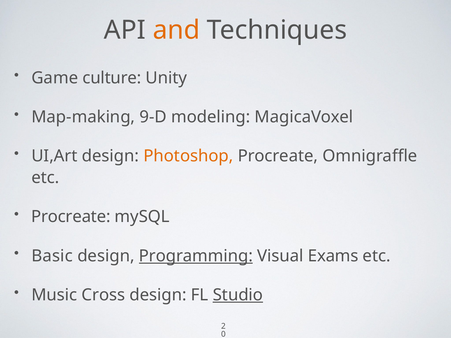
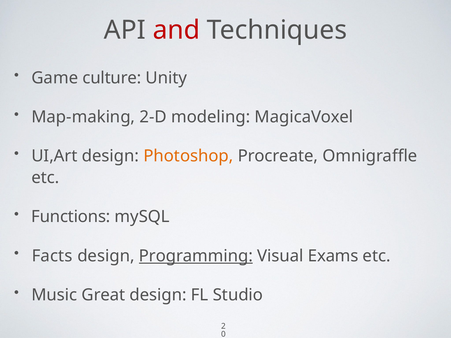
and colour: orange -> red (176, 30)
9-D: 9-D -> 2-D (153, 117)
Procreate: Procreate -> Functions (71, 217)
Basic: Basic -> Facts (52, 256)
Cross: Cross -> Great (103, 295)
Studio underline: present -> none (238, 295)
